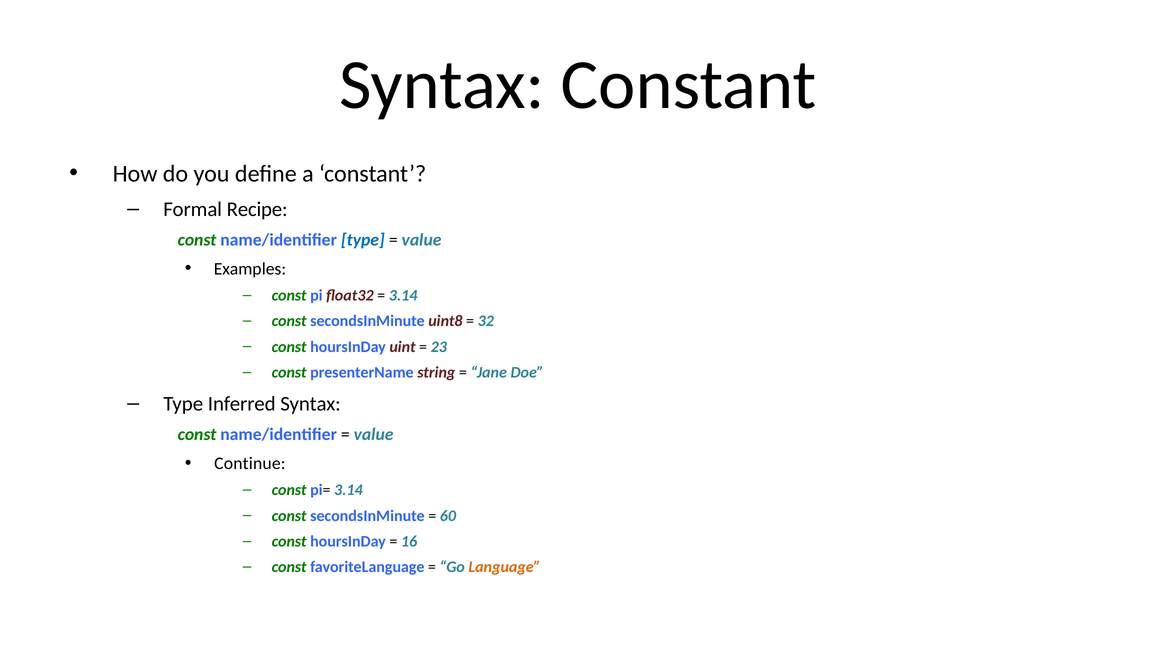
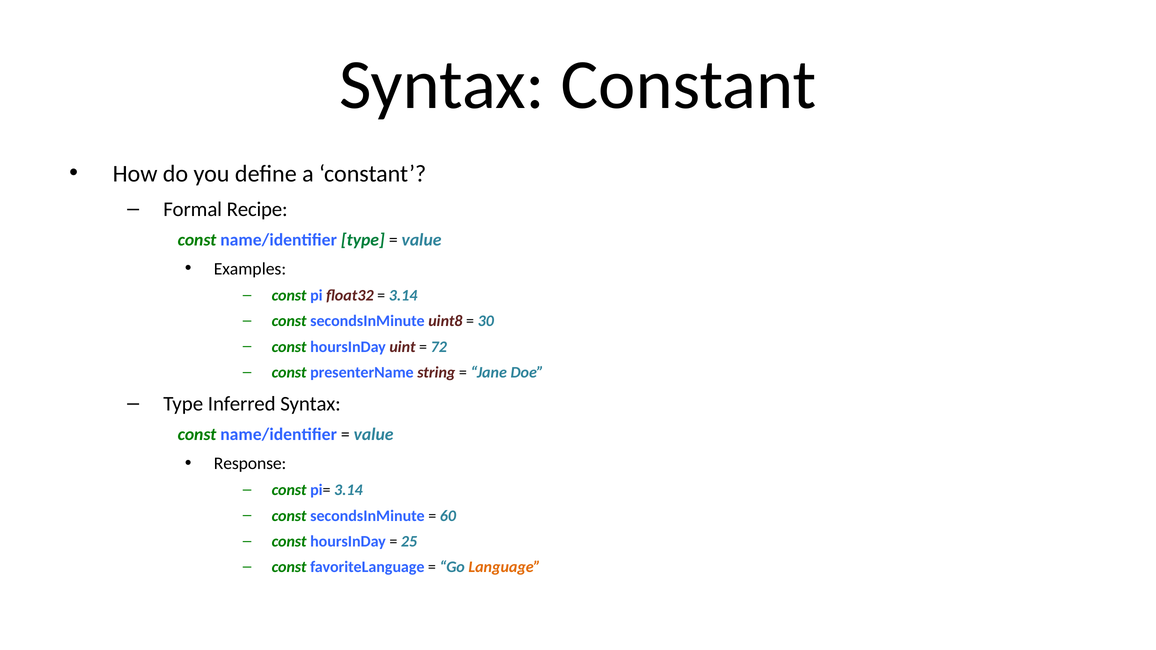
type colour: blue -> green (363, 240)
32: 32 -> 30 (486, 321)
23: 23 -> 72 (439, 347)
Continue: Continue -> Response (250, 464)
16: 16 -> 25 (409, 542)
